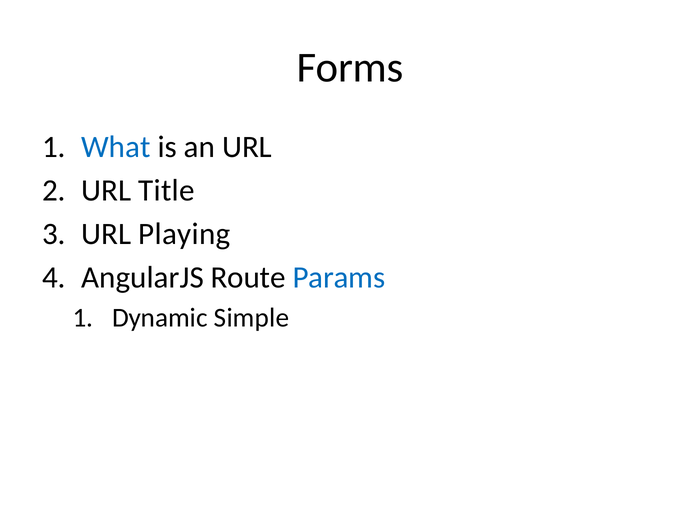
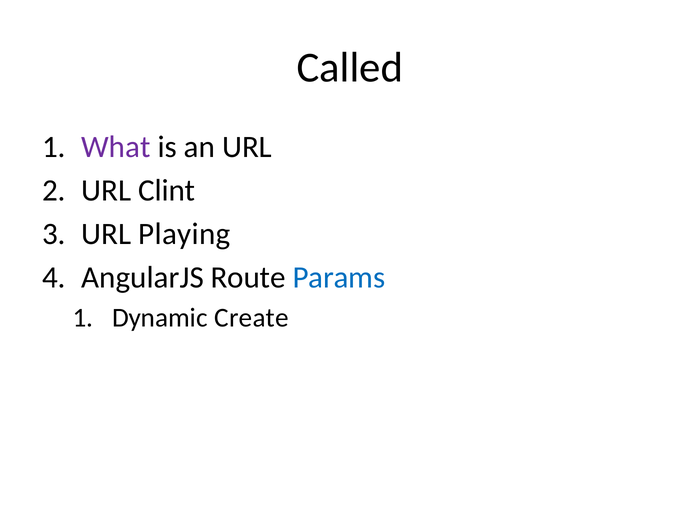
Forms: Forms -> Called (350, 68)
What colour: blue -> purple (116, 147)
Title: Title -> Clint (167, 190)
Simple: Simple -> Create (252, 318)
